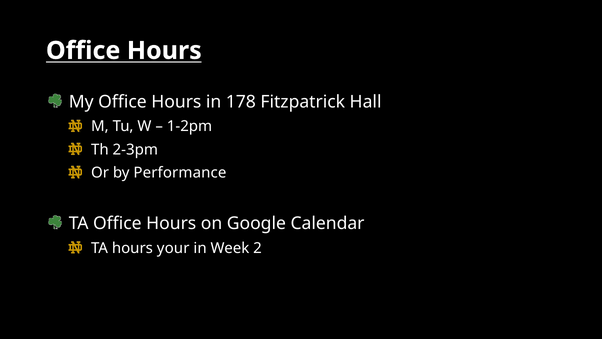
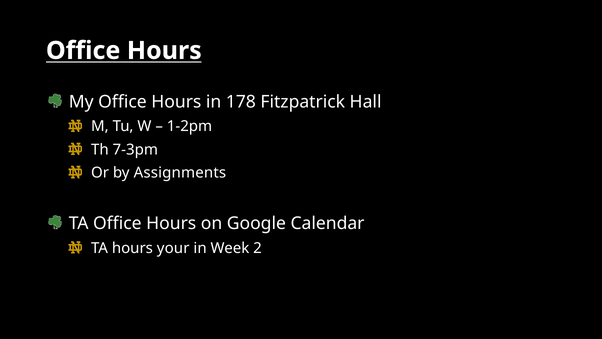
2-3pm: 2-3pm -> 7-3pm (135, 149)
Performance: Performance -> Assignments (180, 173)
